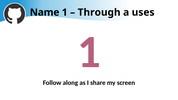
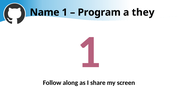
Through: Through -> Program (99, 12)
uses: uses -> they (143, 12)
